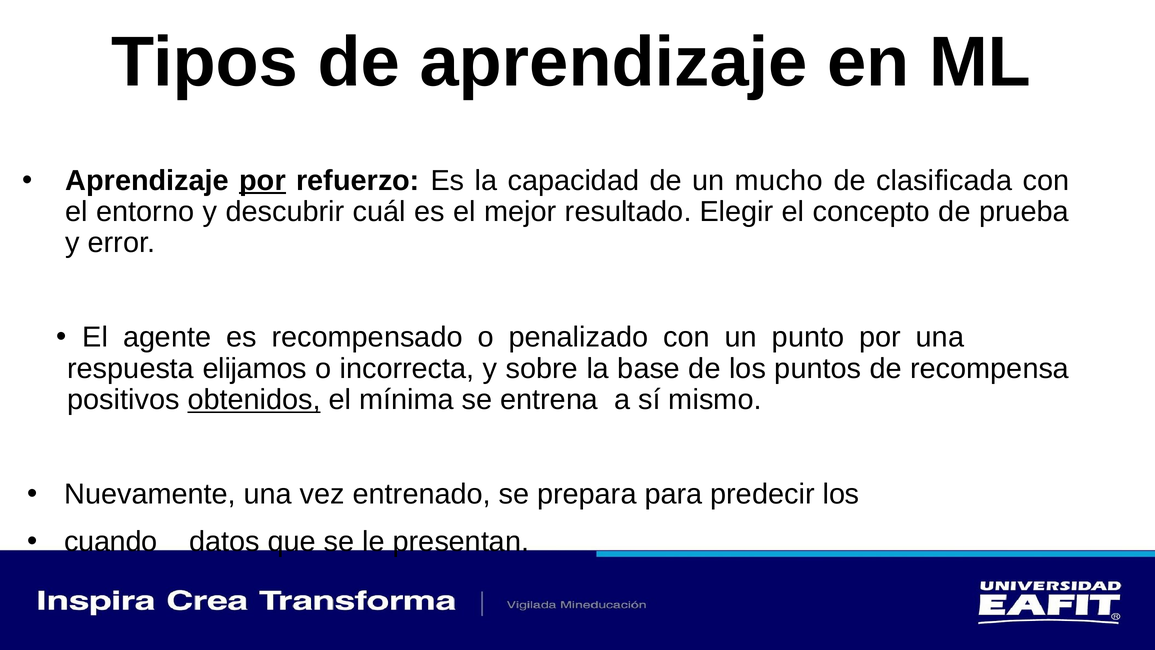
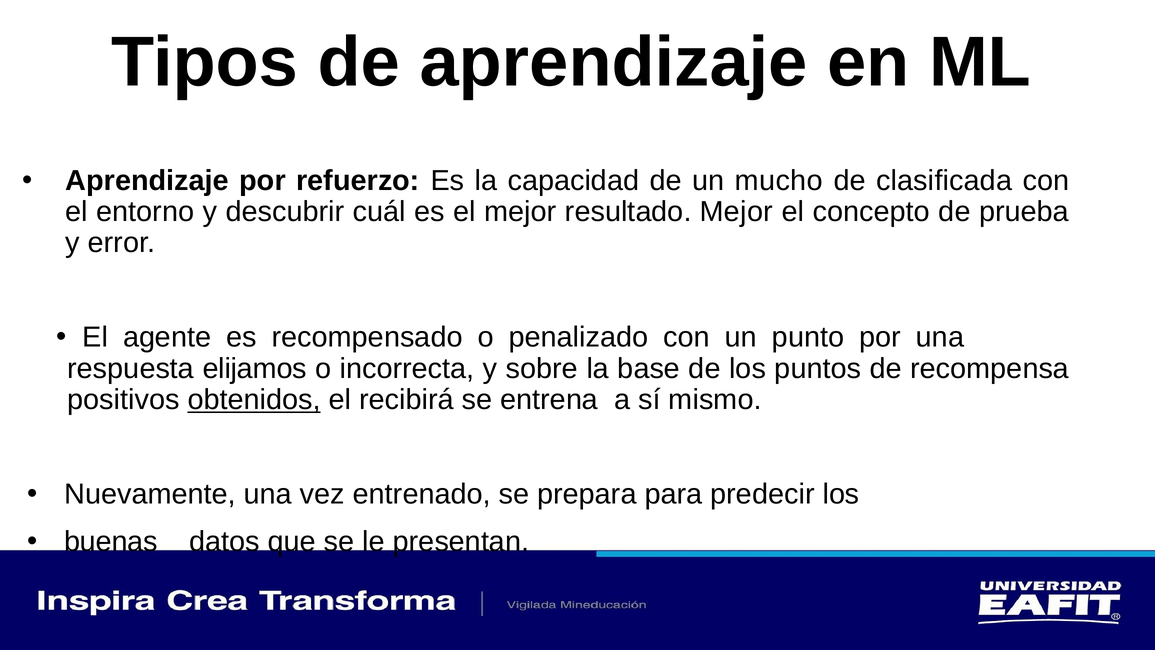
por underline: present -> none (262, 180)
resultado Elegir: Elegir -> Mejor (736, 212)
mínima: mínima -> recibirá (406, 400)
cuando: cuando -> buenas (111, 541)
